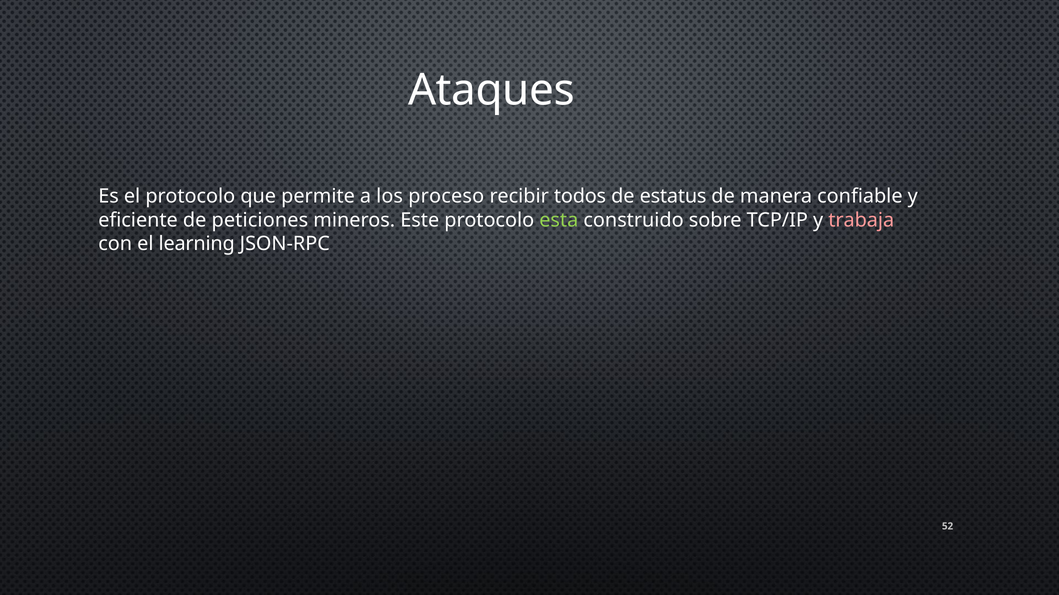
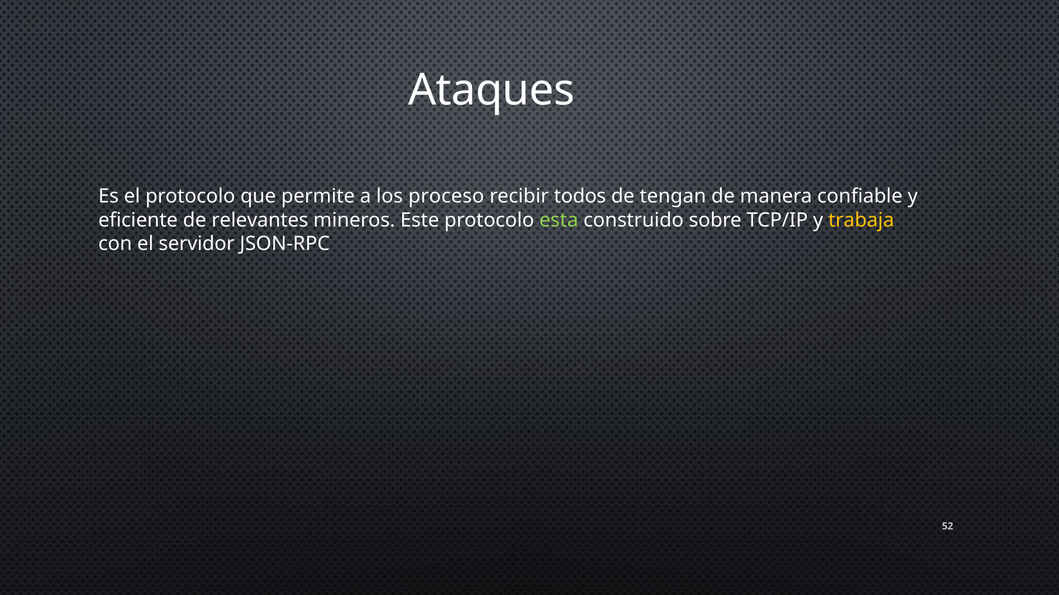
estatus: estatus -> tengan (673, 196)
peticiones: peticiones -> relevantes (260, 220)
trabaja colour: pink -> yellow (861, 220)
learning: learning -> servidor (197, 244)
